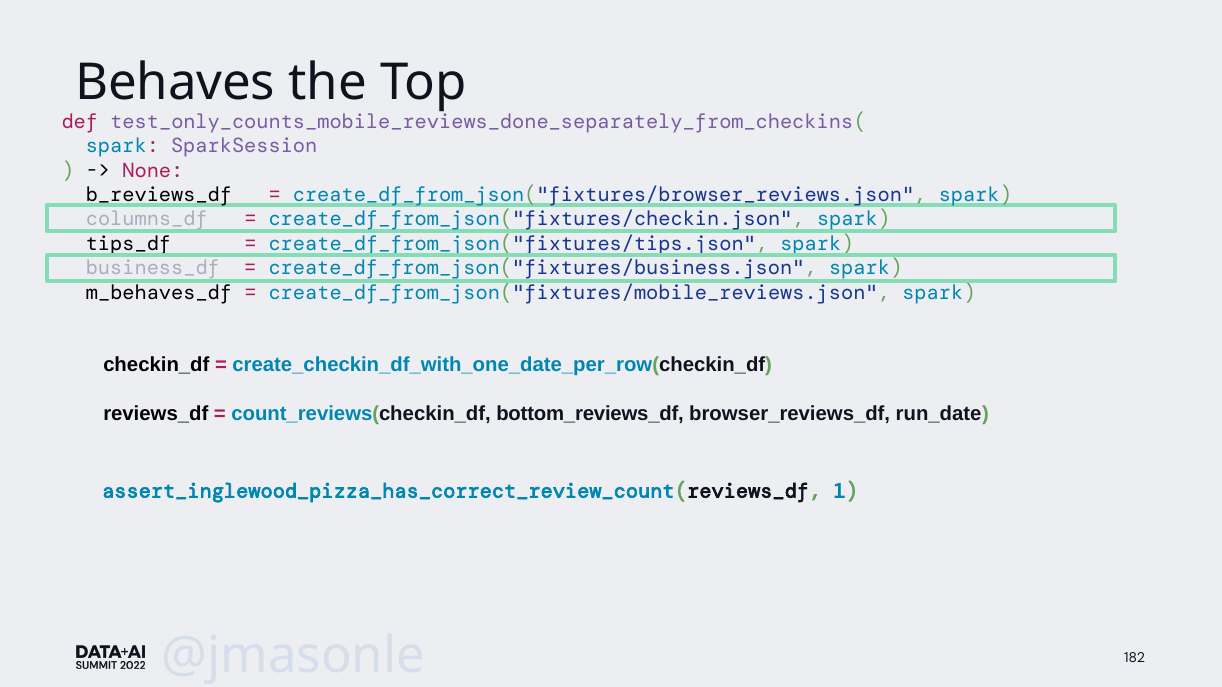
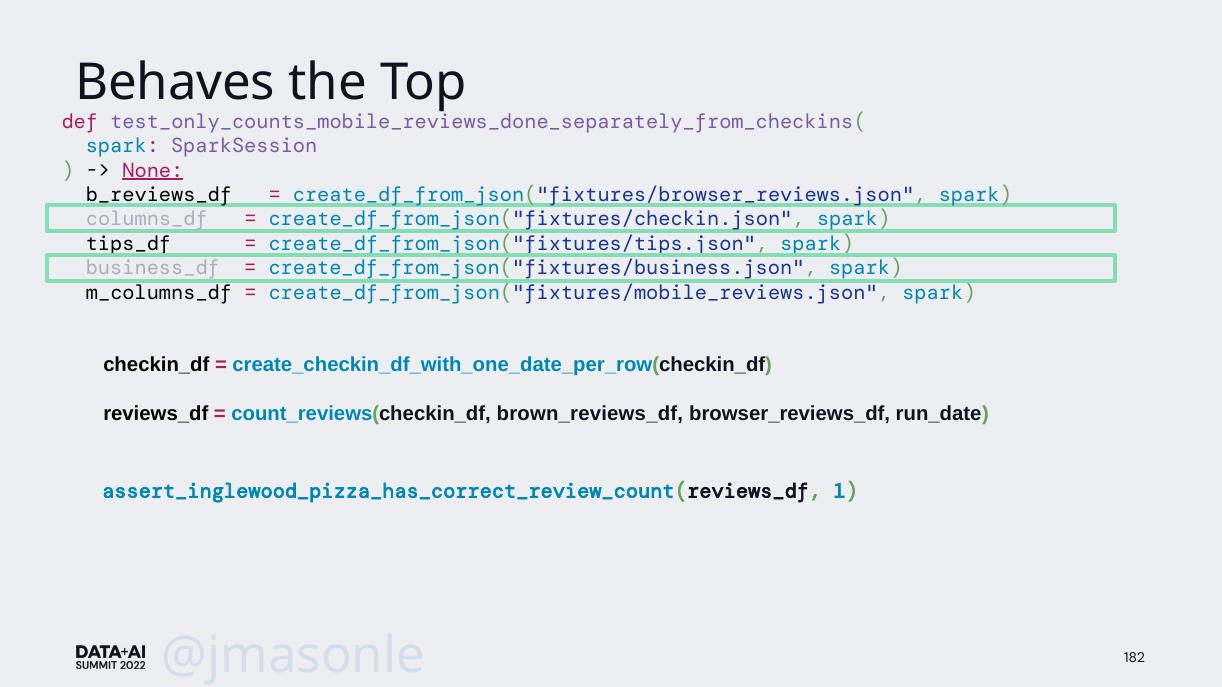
None underline: none -> present (153, 170)
m_behaves_df: m_behaves_df -> m_columns_df (159, 293)
bottom_reviews_df: bottom_reviews_df -> brown_reviews_df (590, 414)
